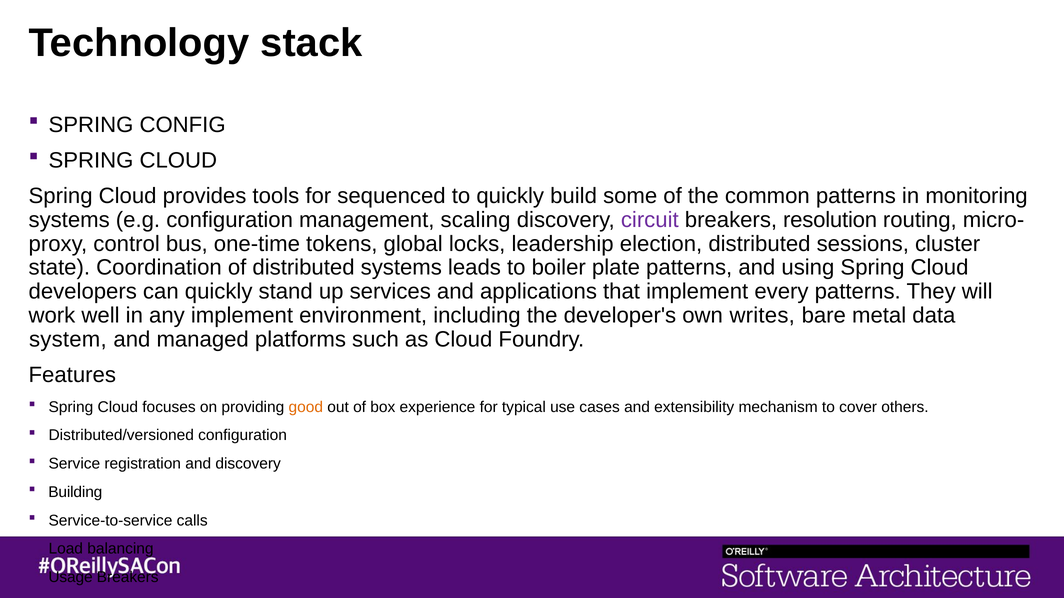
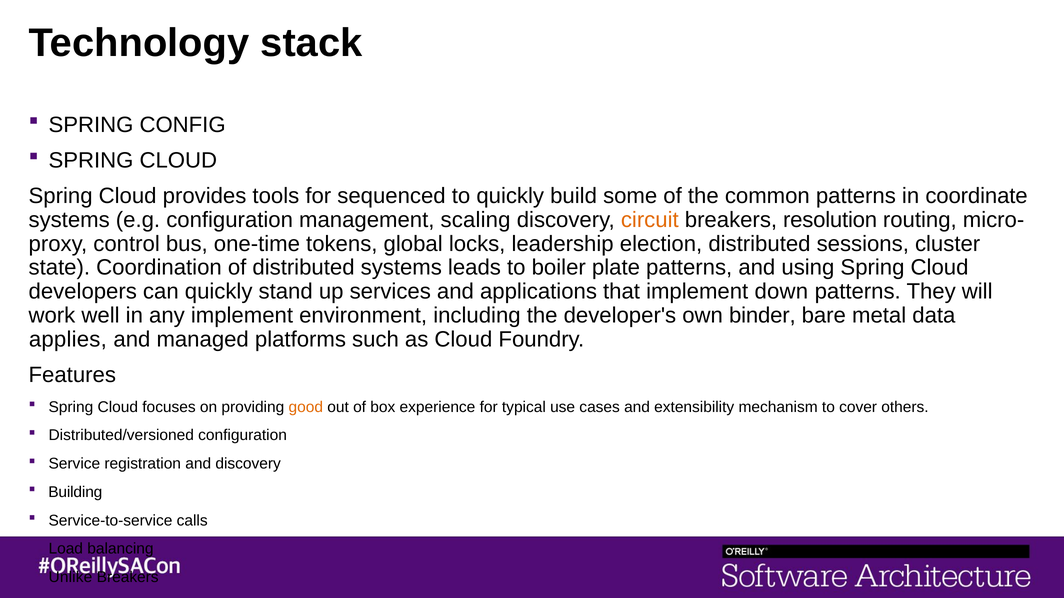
monitoring: monitoring -> coordinate (977, 196)
circuit colour: purple -> orange (650, 220)
every: every -> down (781, 292)
writes: writes -> binder (762, 316)
system: system -> applies (68, 340)
Usage: Usage -> Unlike (70, 578)
